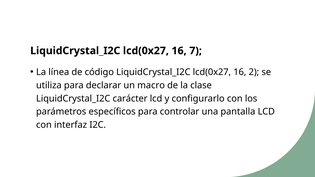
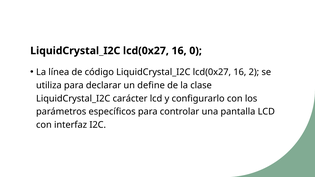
7: 7 -> 0 (196, 51)
macro: macro -> define (151, 85)
